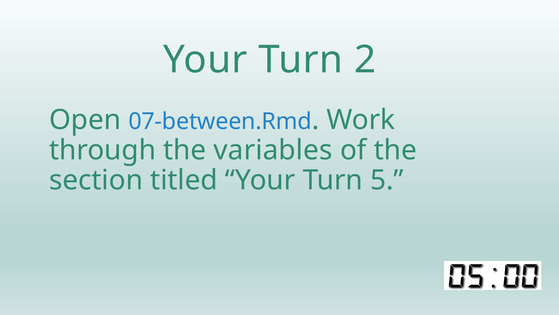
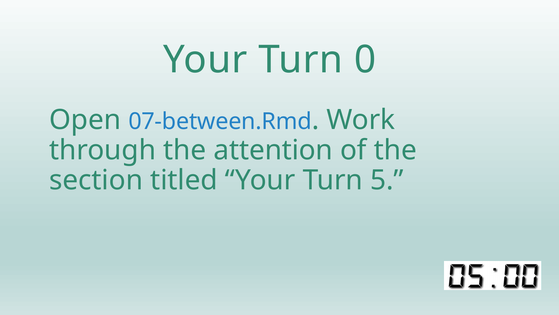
2: 2 -> 0 (365, 60)
variables: variables -> attention (273, 150)
